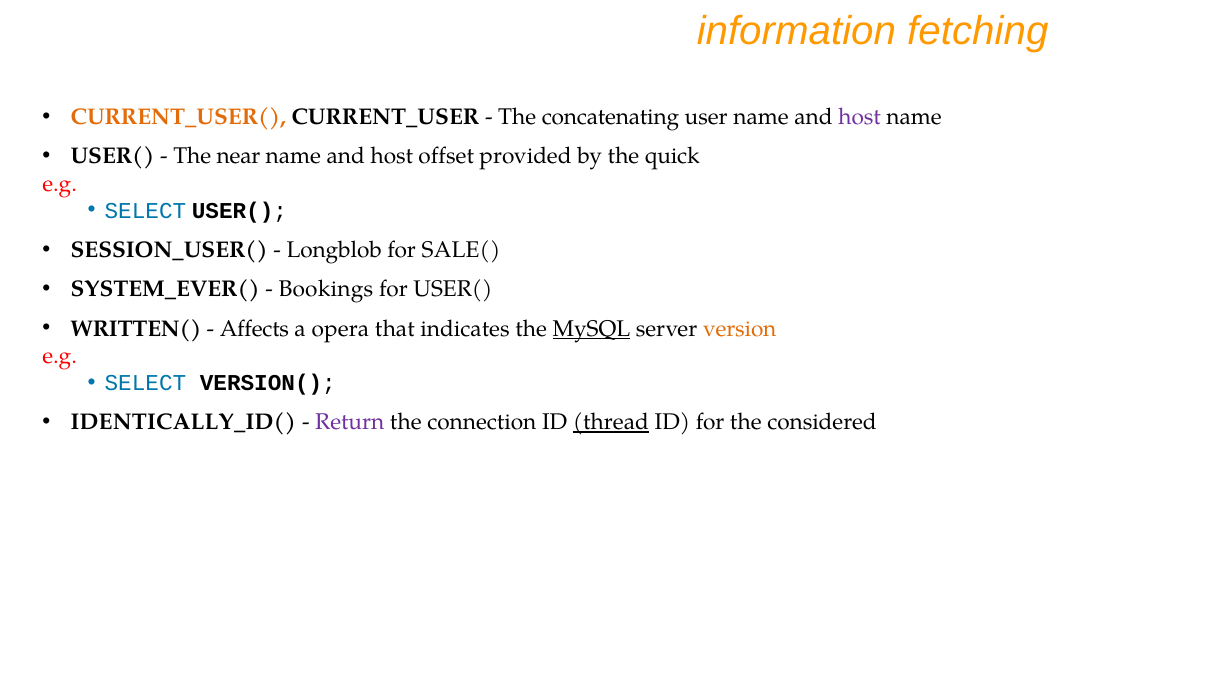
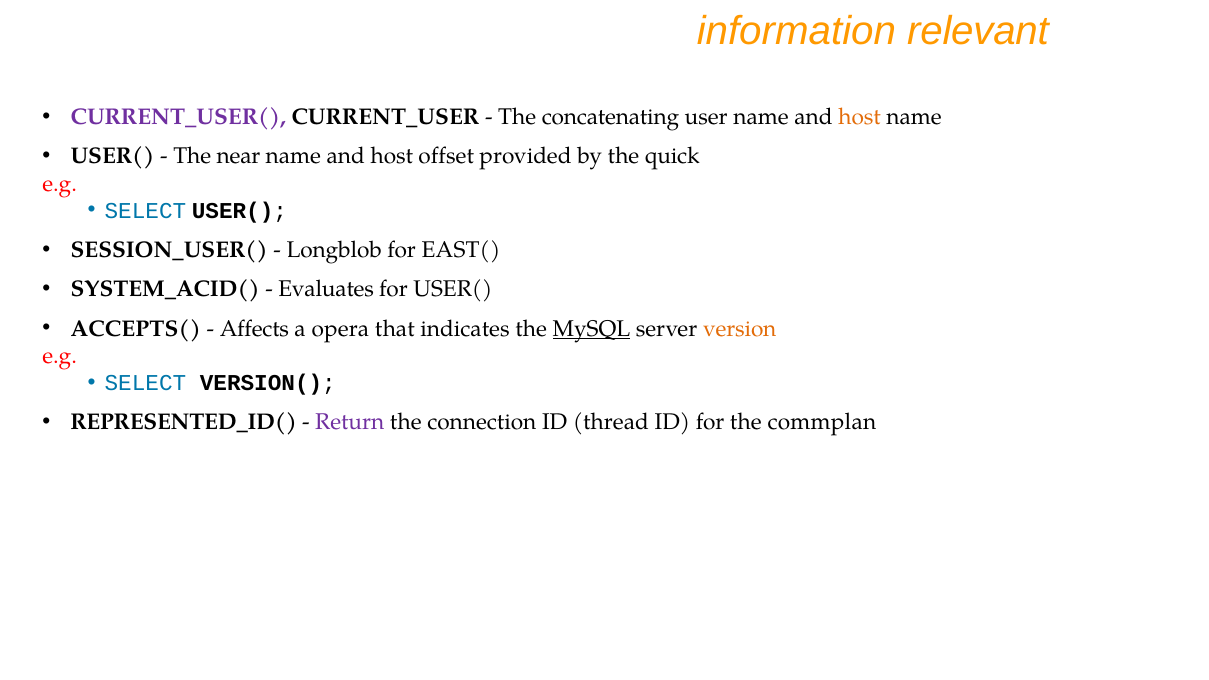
fetching: fetching -> relevant (978, 31)
CURRENT_USER( colour: orange -> purple (178, 117)
host colour: purple -> orange (860, 117)
SALE(: SALE( -> EAST( (461, 250)
SYSTEM_EVER(: SYSTEM_EVER( -> SYSTEM_ACID( (165, 289)
Bookings: Bookings -> Evaluates (326, 289)
WRITTEN(: WRITTEN( -> ACCEPTS( (136, 329)
IDENTICALLY_ID(: IDENTICALLY_ID( -> REPRESENTED_ID( (184, 422)
thread underline: present -> none (611, 422)
considered: considered -> commplan (822, 422)
